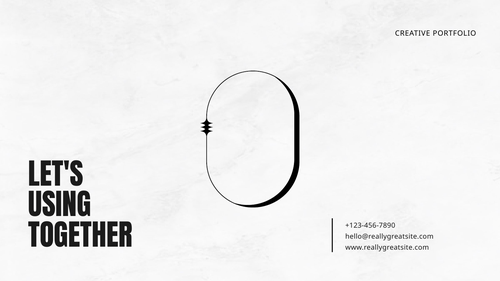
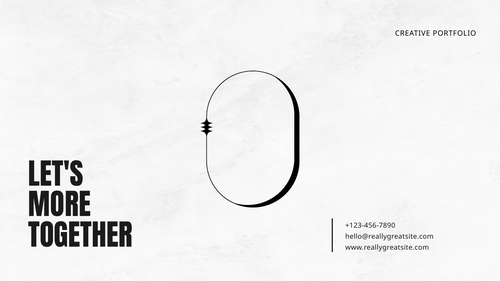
USING: USING -> MORE (60, 207)
